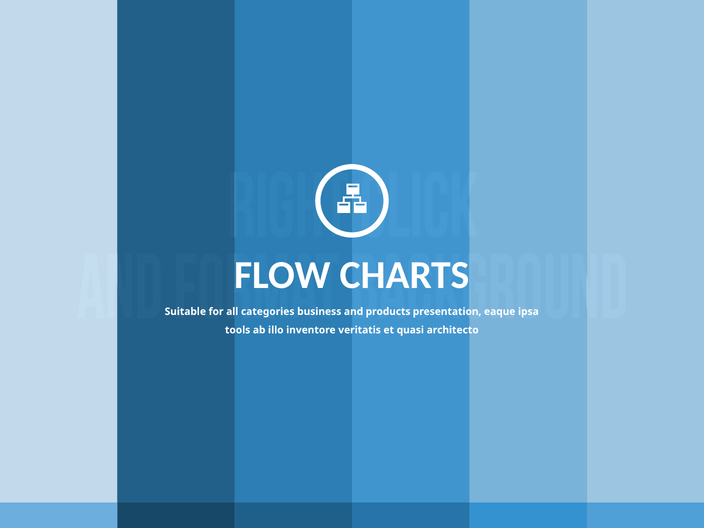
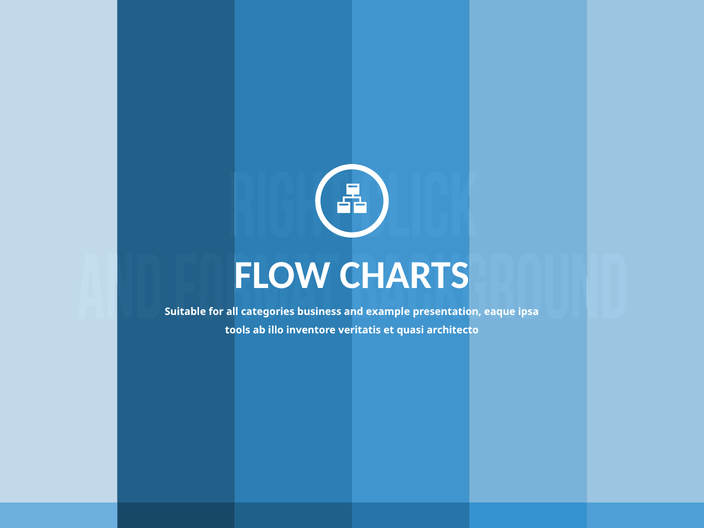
products: products -> example (388, 312)
